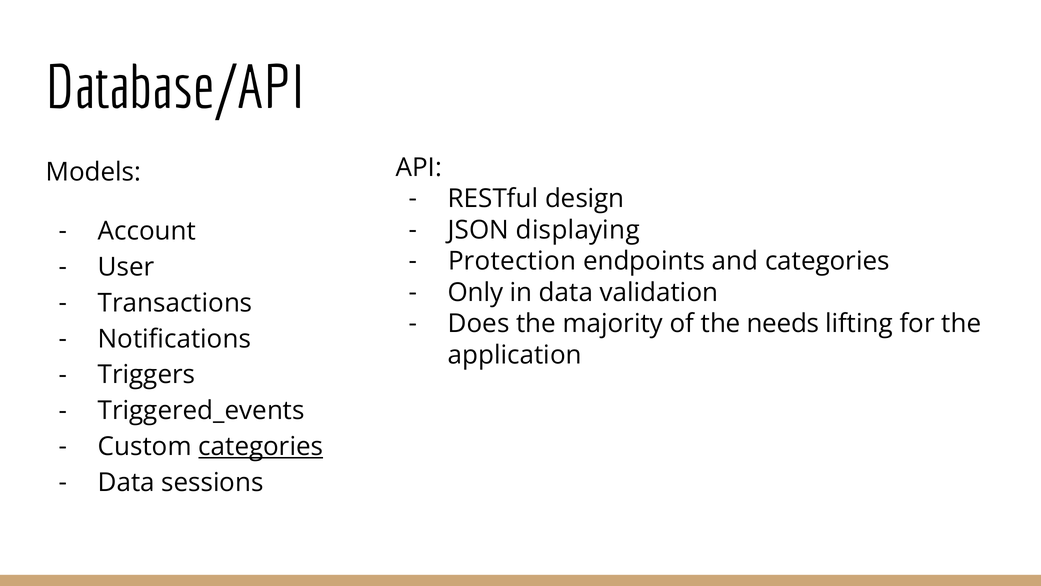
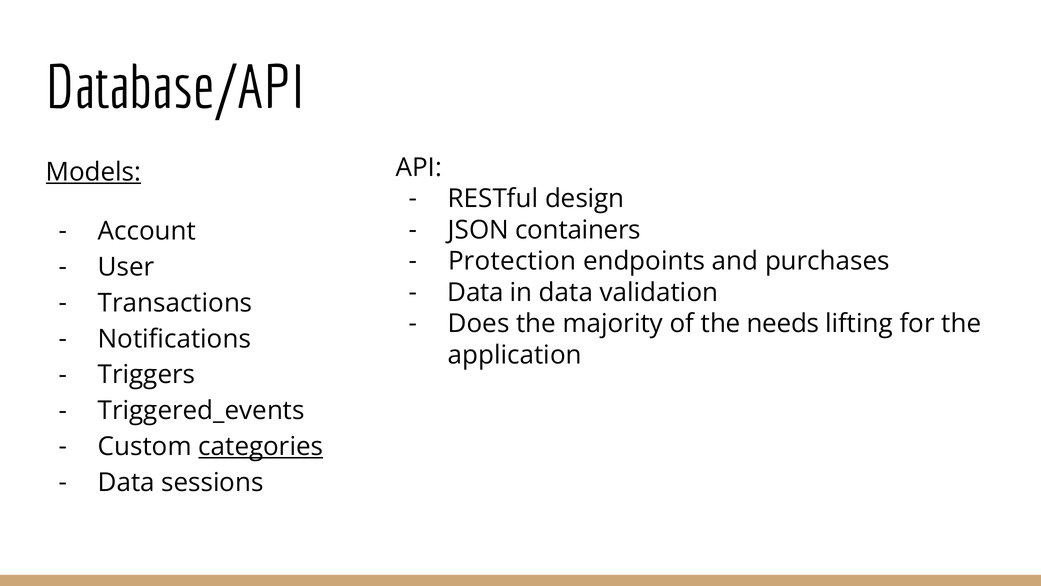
Models underline: none -> present (94, 172)
displaying: displaying -> containers (578, 230)
and categories: categories -> purchases (827, 261)
Only: Only -> Data (476, 292)
